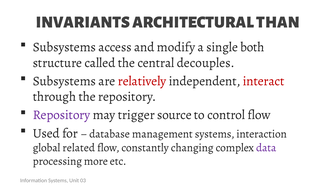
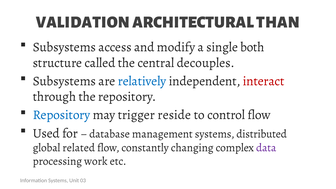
INVARIANTS: INVARIANTS -> VALIDATION (83, 22)
relatively colour: red -> blue (142, 81)
Repository colour: purple -> blue (62, 115)
source: source -> reside (174, 115)
interaction: interaction -> distributed (262, 134)
more: more -> work (96, 161)
